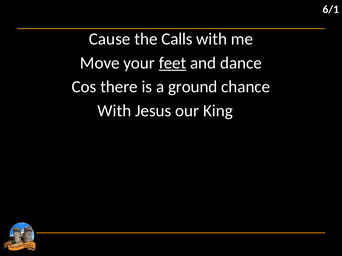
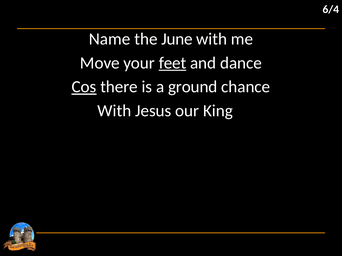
6/1: 6/1 -> 6/4 (331, 9)
Cause: Cause -> Name (110, 39)
Calls: Calls -> June (177, 39)
Cos underline: none -> present (84, 87)
